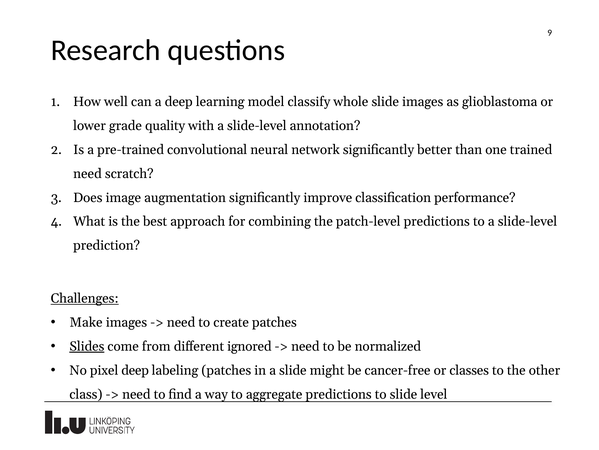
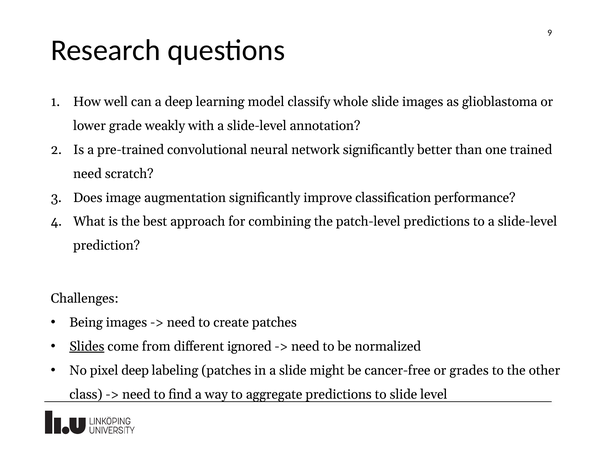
quality: quality -> weakly (165, 125)
Challenges underline: present -> none (85, 298)
Make: Make -> Being (86, 322)
classes: classes -> grades (469, 370)
